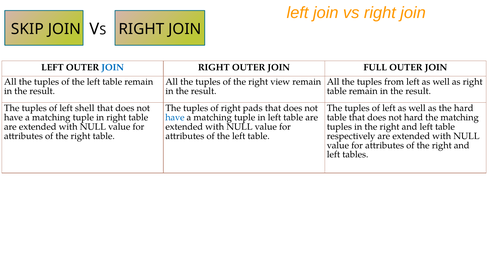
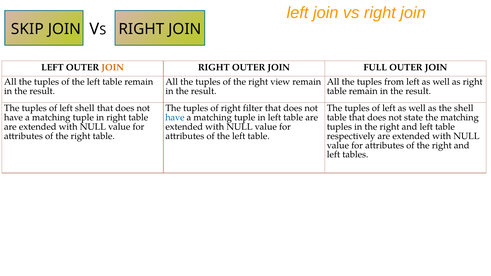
JOIN colour: blue -> orange (113, 68)
pads: pads -> filter (253, 108)
the hard: hard -> shell (464, 108)
not hard: hard -> state (414, 118)
